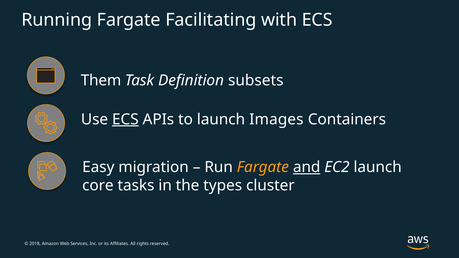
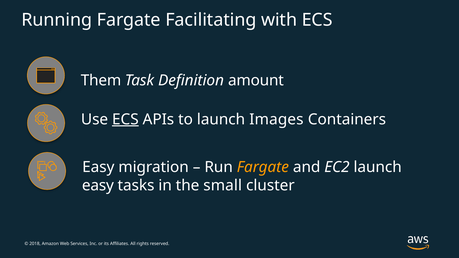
subsets: subsets -> amount (256, 80)
and underline: present -> none (307, 167)
core: core -> easy (98, 186)
types: types -> small (223, 186)
